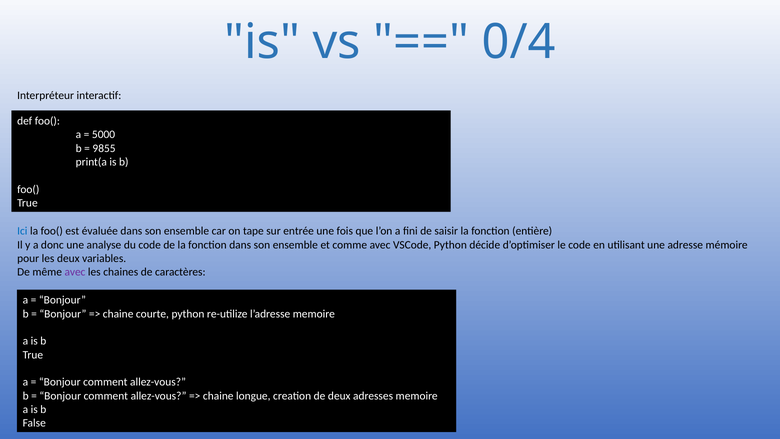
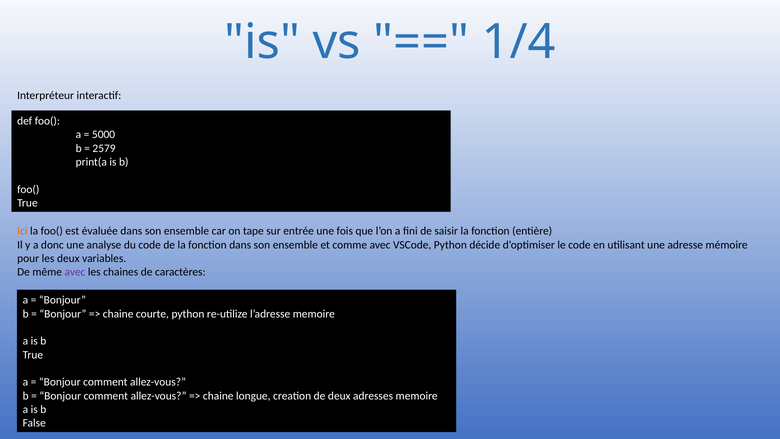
0/4: 0/4 -> 1/4 (519, 42)
9855: 9855 -> 2579 (104, 148)
Ici colour: blue -> orange (22, 231)
